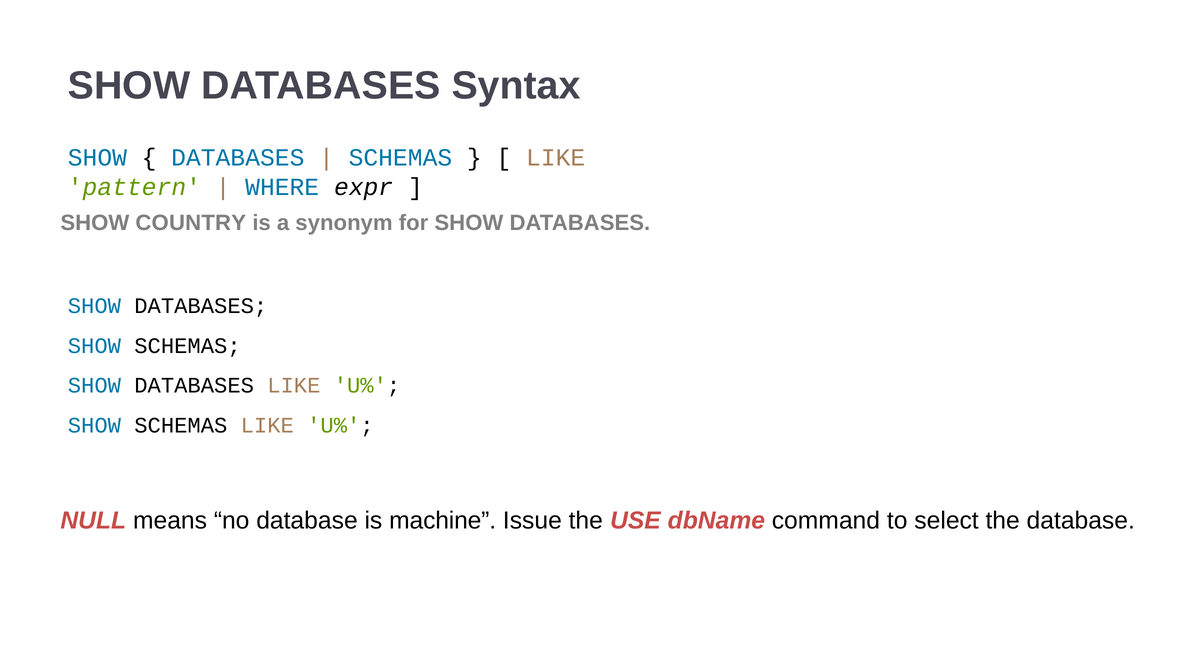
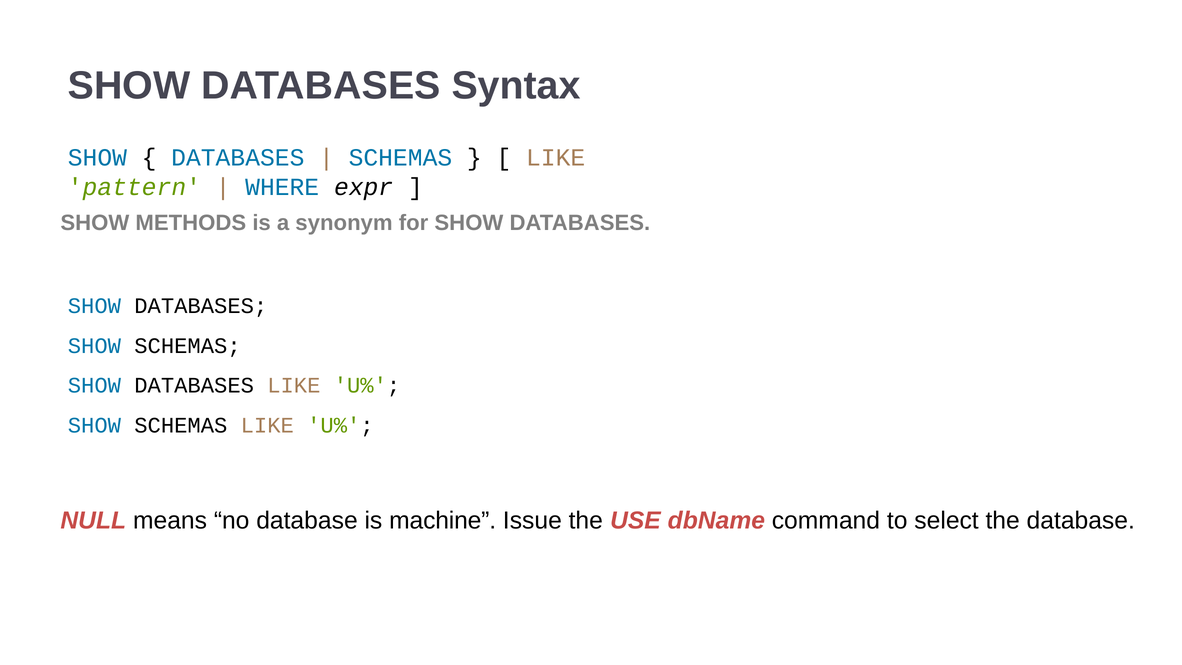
COUNTRY: COUNTRY -> METHODS (191, 223)
